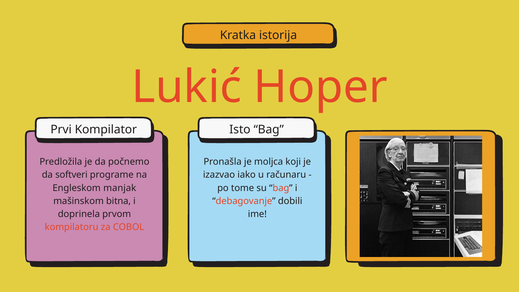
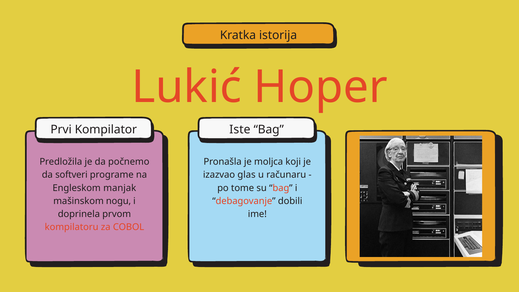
Isto: Isto -> Iste (240, 130)
iako: iako -> glas (247, 175)
bitna: bitna -> nogu (119, 201)
